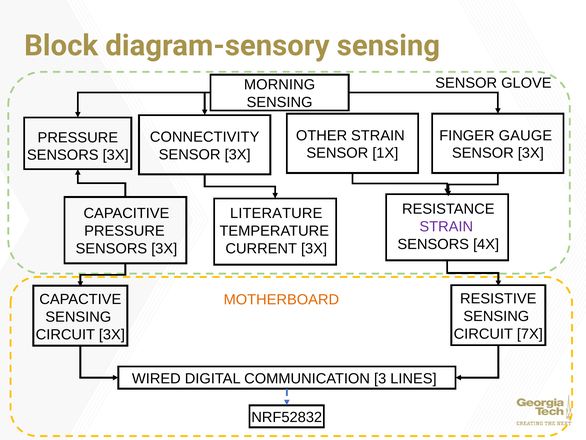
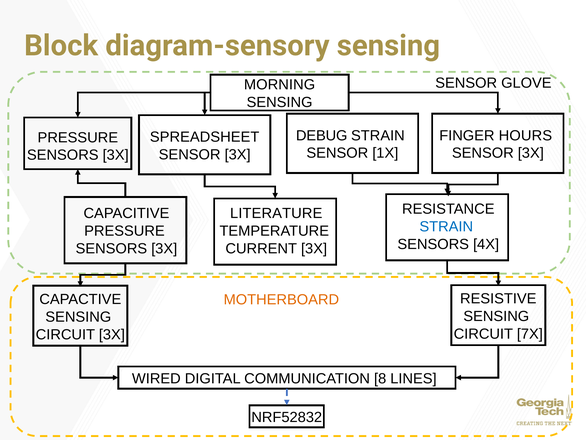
OTHER: OTHER -> DEBUG (322, 135)
GAUGE: GAUGE -> HOURS (525, 135)
CONNECTIVITY: CONNECTIVITY -> SPREADSHEET (205, 137)
STRAIN colour: purple -> blue (446, 226)
3: 3 -> 8 (380, 378)
